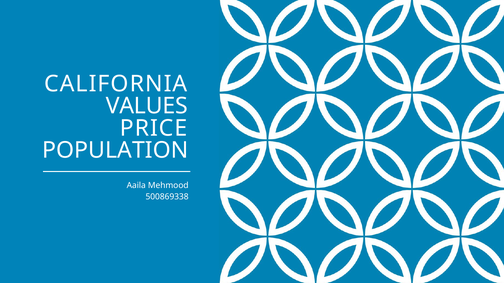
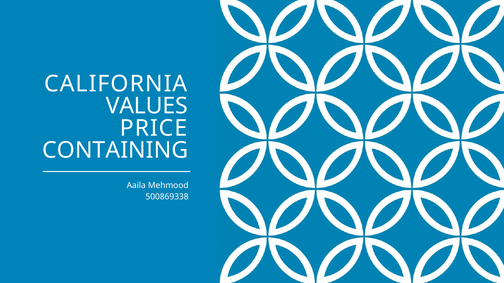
POPULATION: POPULATION -> CONTAINING (115, 151)
